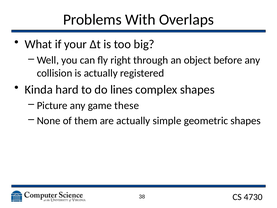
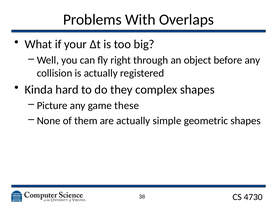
lines: lines -> they (121, 90)
